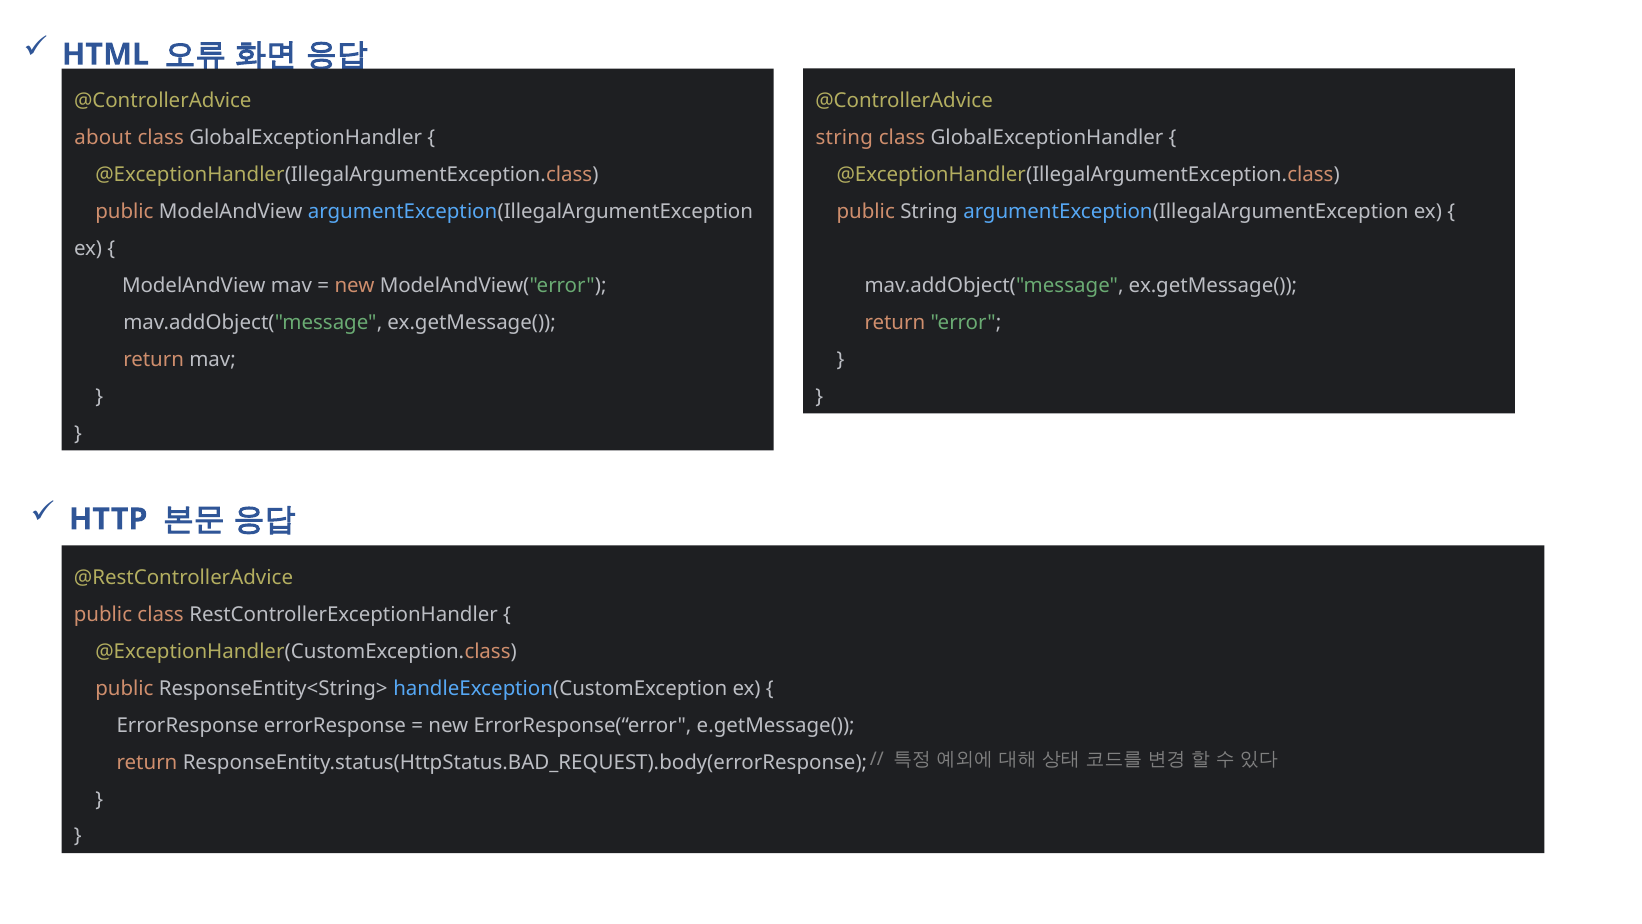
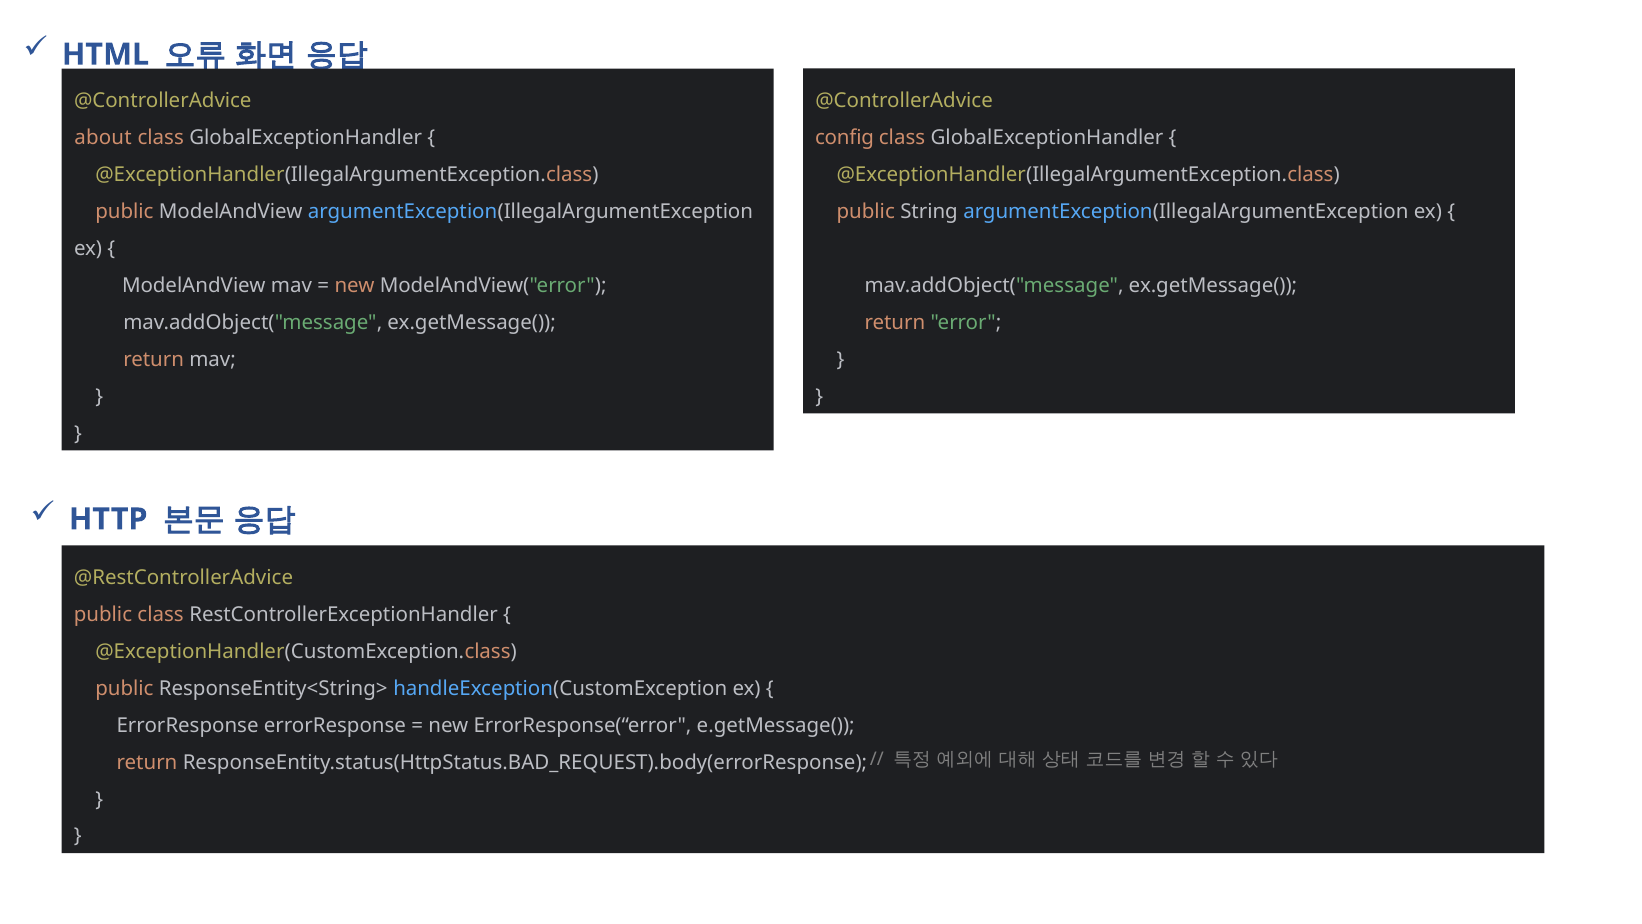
string: string -> config (845, 138)
